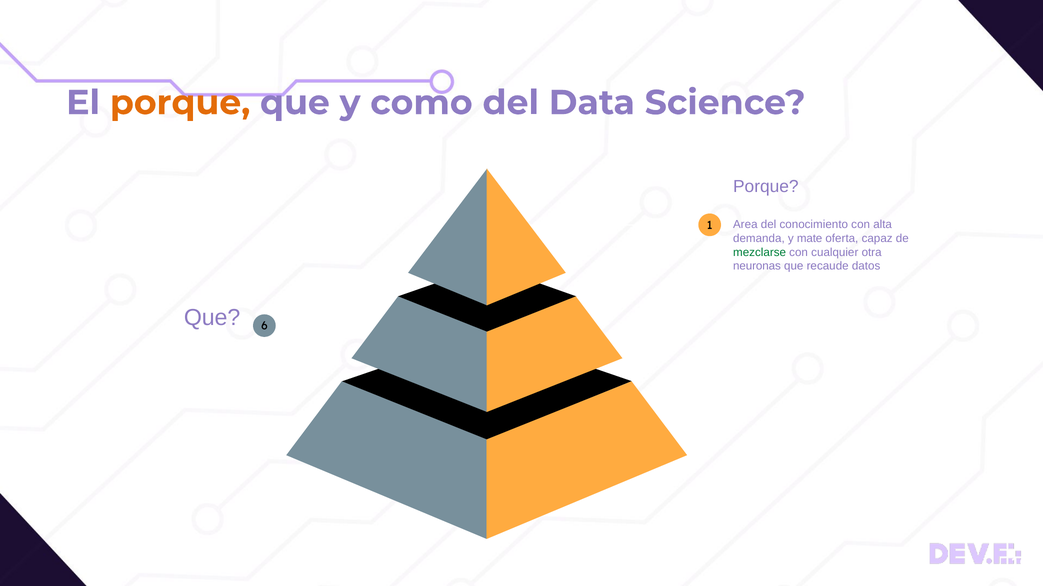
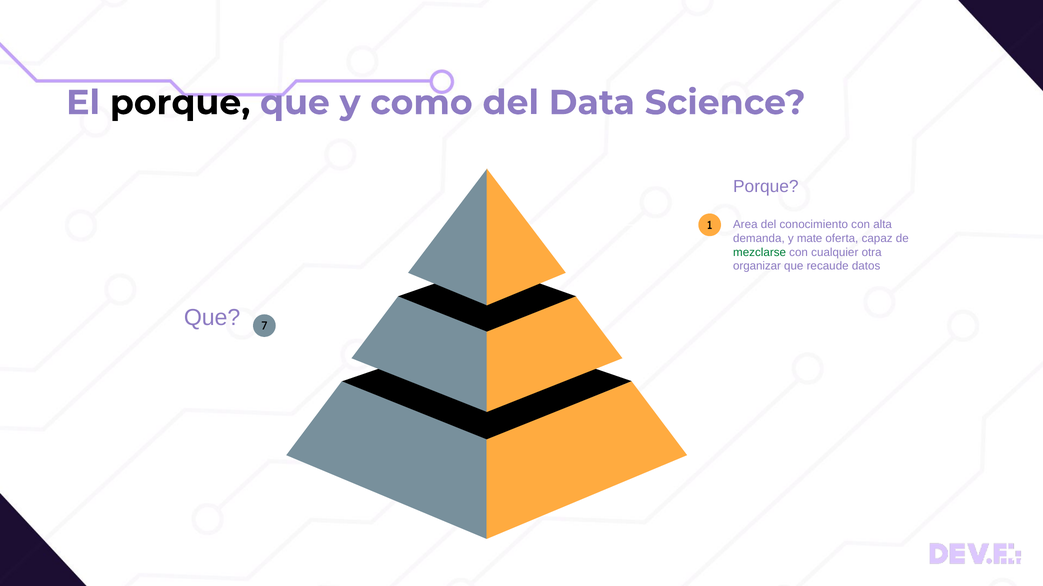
porque colour: orange -> black (180, 103)
neuronas: neuronas -> organizar (757, 266)
6: 6 -> 7 (264, 326)
